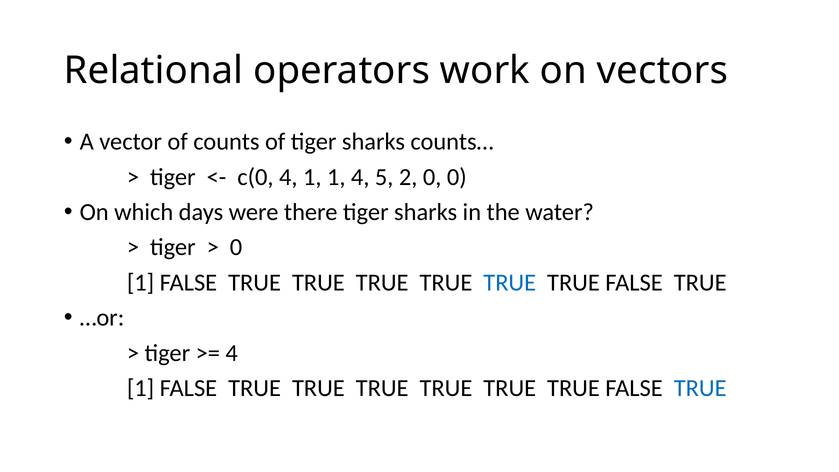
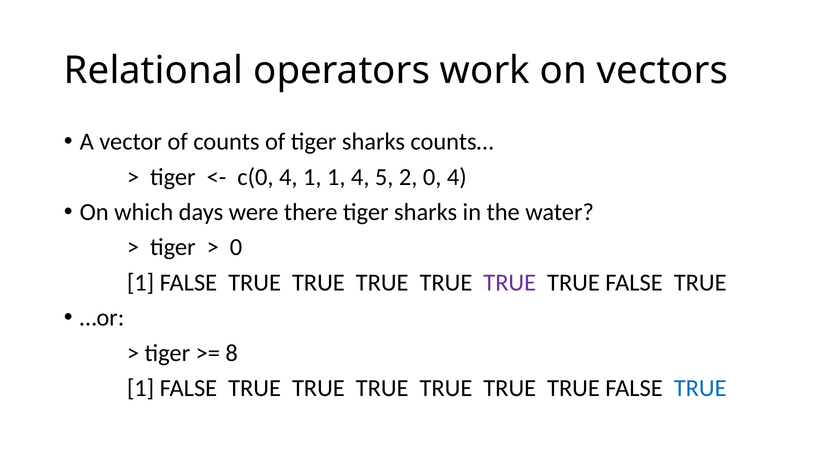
0 0: 0 -> 4 (457, 177)
TRUE colour: blue -> purple (510, 283)
4: 4 -> 8 (232, 353)
